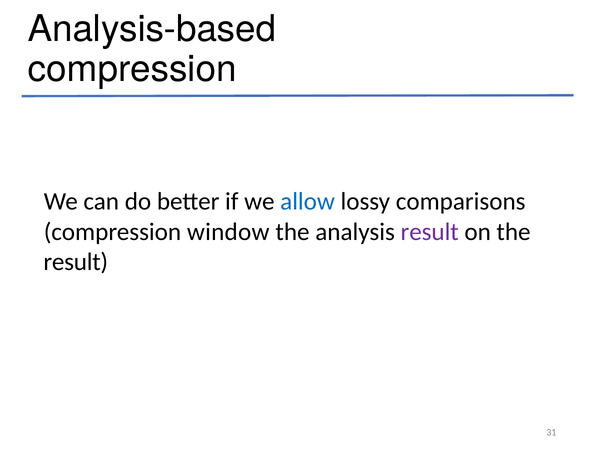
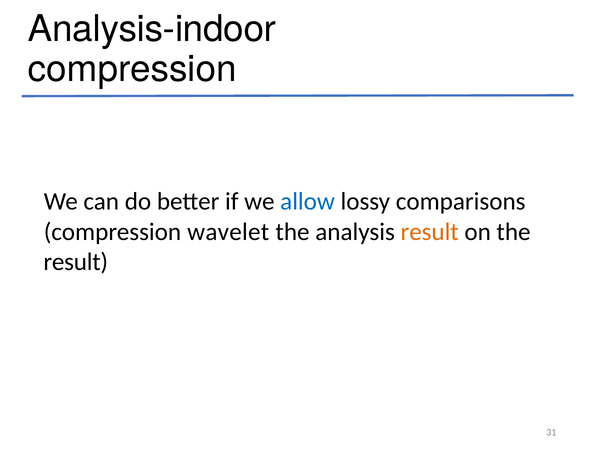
Analysis-based: Analysis-based -> Analysis-indoor (152, 29)
window: window -> wavelet (228, 232)
result colour: purple -> orange (430, 232)
